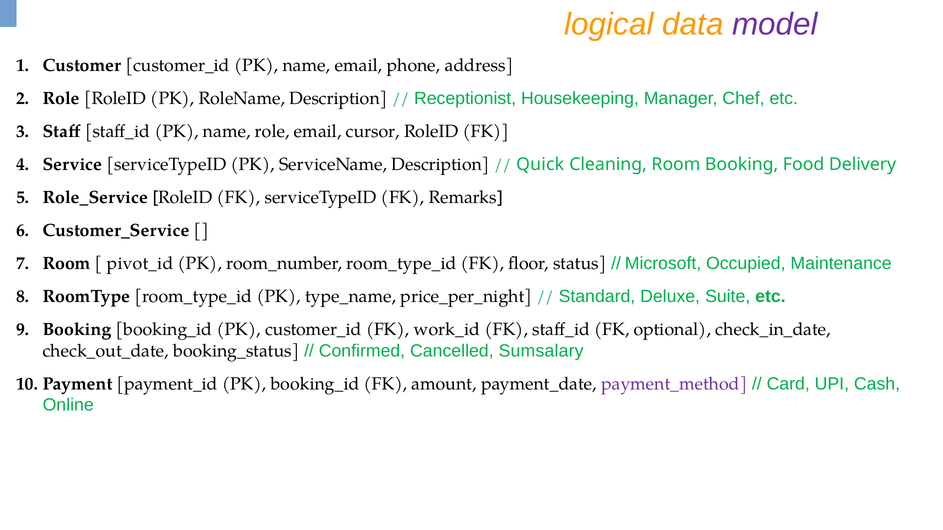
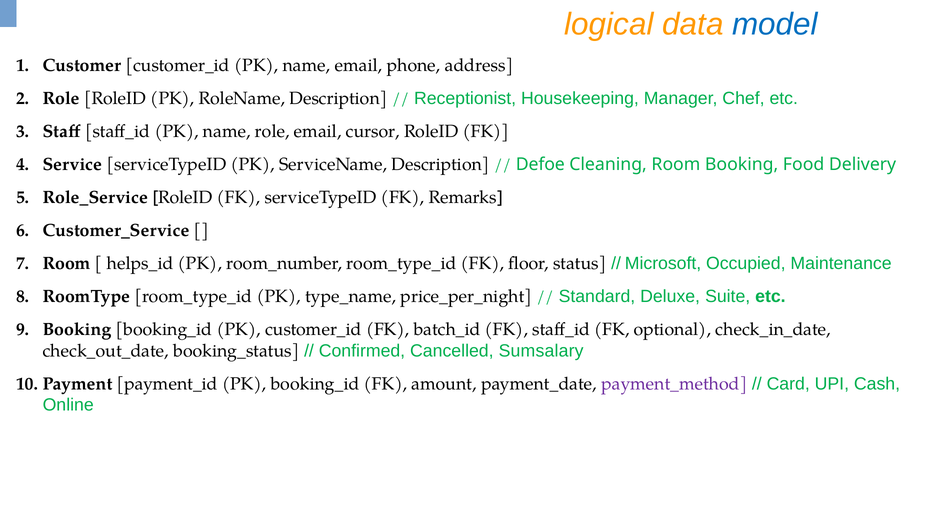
model colour: purple -> blue (775, 25)
Quick: Quick -> Defoe (540, 165)
pivot_id: pivot_id -> helps_id (140, 264)
work_id: work_id -> batch_id (447, 330)
